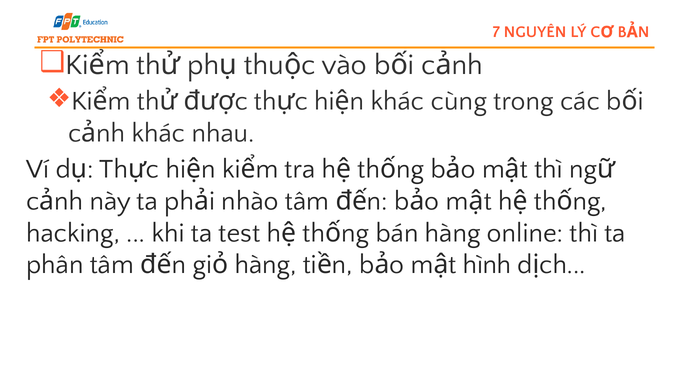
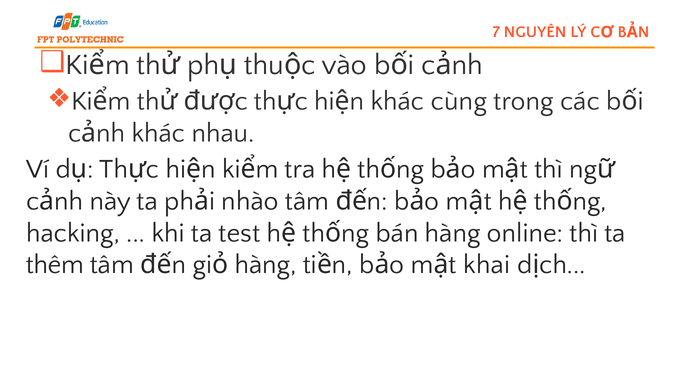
phân: phân -> thêm (55, 264)
hình: hình -> khai (487, 264)
